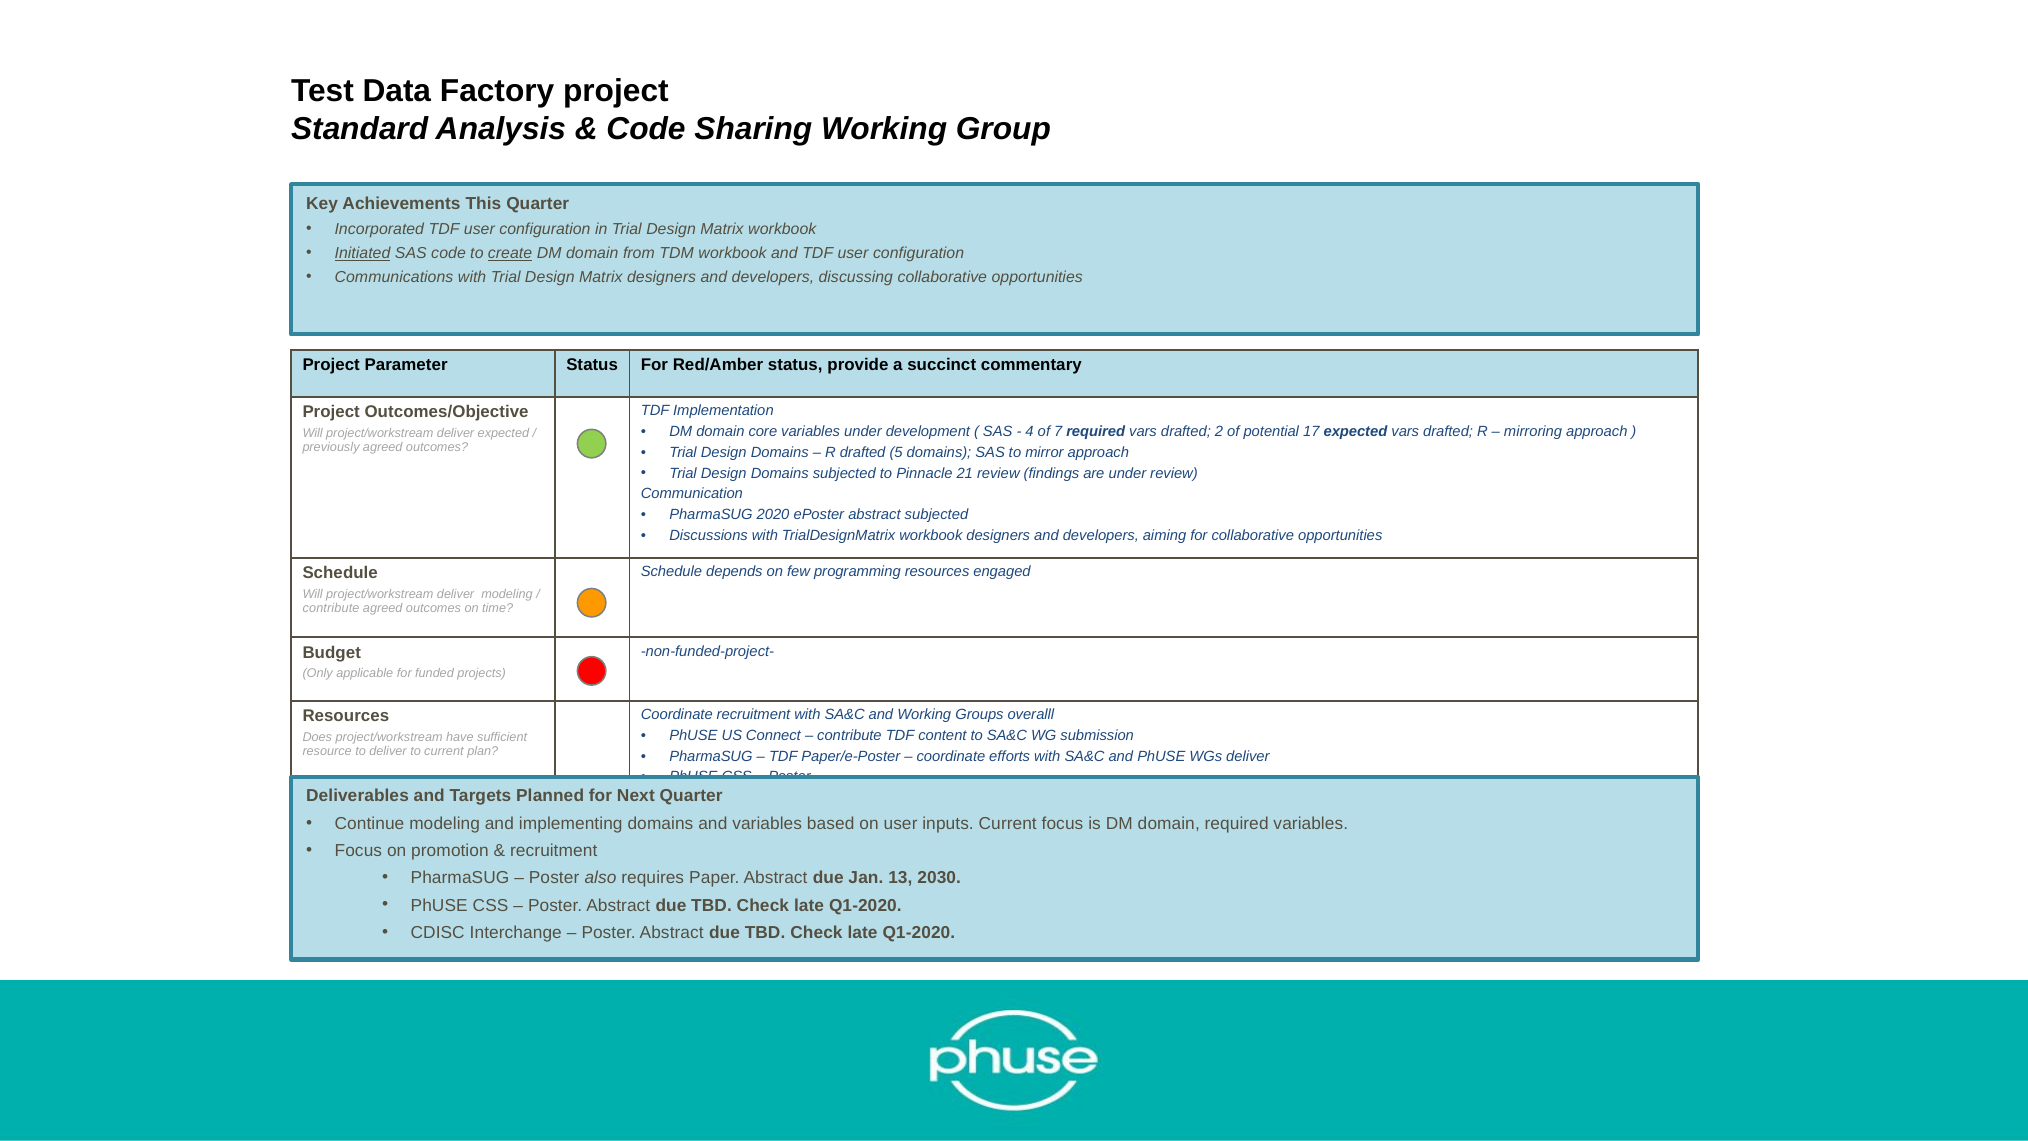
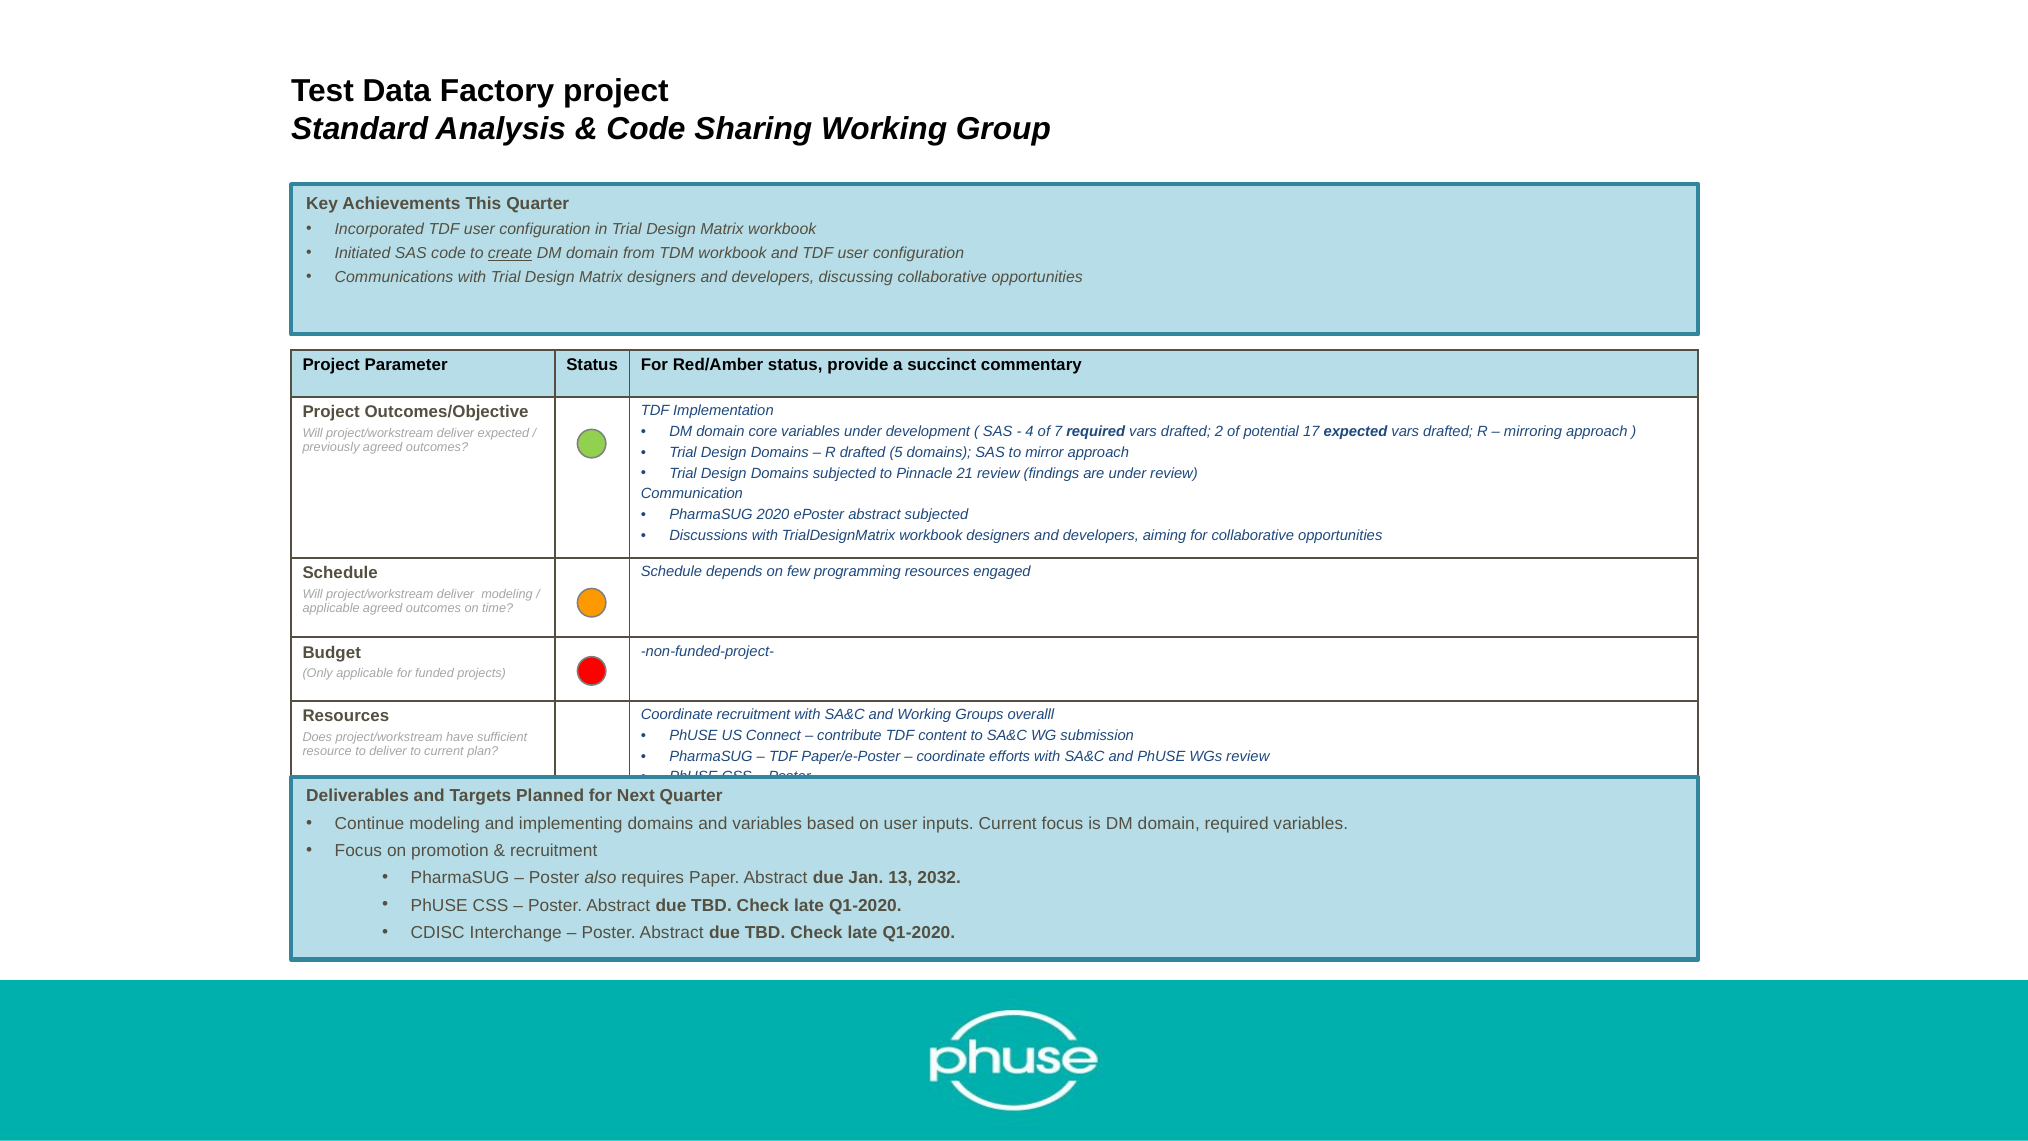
Initiated underline: present -> none (363, 253)
contribute: contribute -> applicable (331, 608)
WGs deliver: deliver -> review (1248, 756)
2030: 2030 -> 2032 (939, 878)
